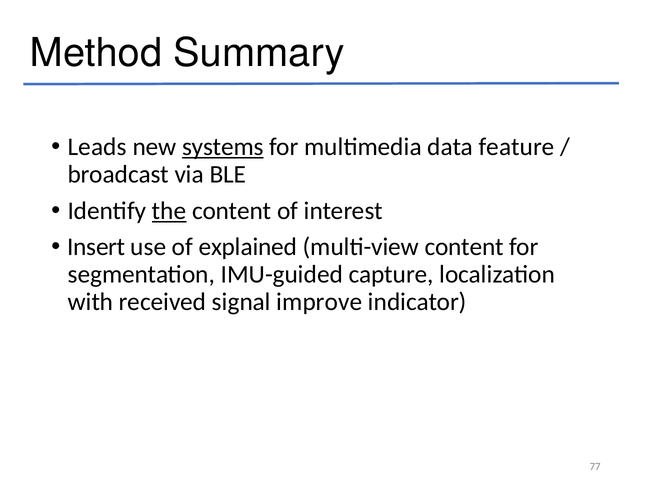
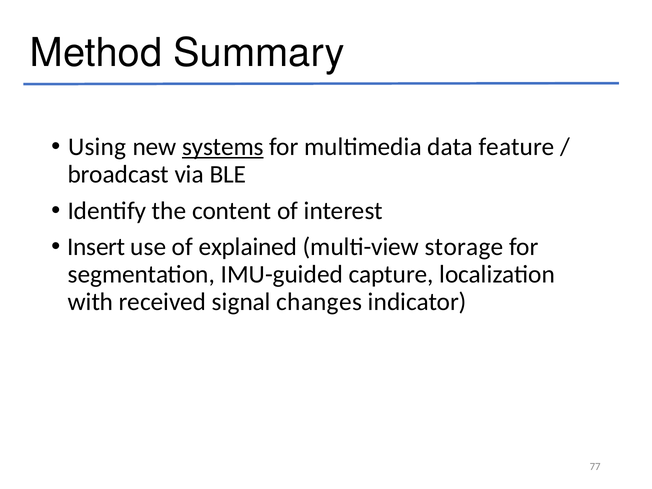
Leads: Leads -> Using (97, 147)
the underline: present -> none (169, 211)
multi-view content: content -> storage (464, 247)
improve: improve -> changes (319, 302)
